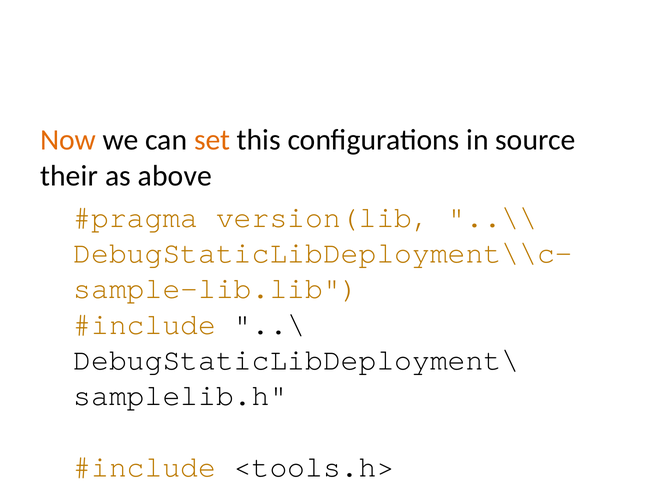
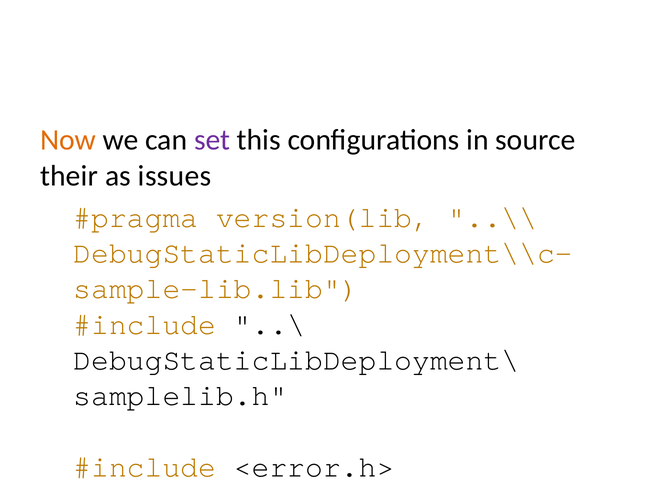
set colour: orange -> purple (212, 140)
above: above -> issues (175, 176)
<tools.h>: <tools.h> -> <error.h> (314, 467)
